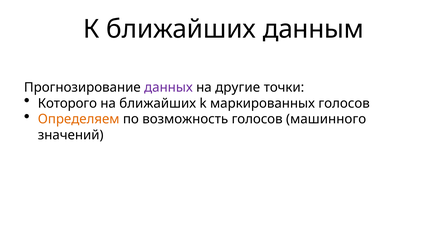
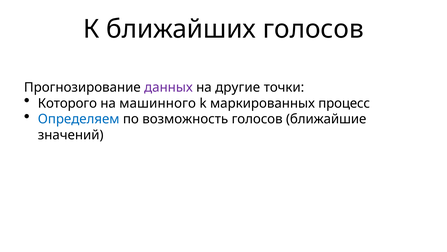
ближайших данным: данным -> голосов (313, 29)
на ближайших: ближайших -> машинного (158, 103)
маркированных голосов: голосов -> процесс (344, 103)
Определяем colour: orange -> blue (79, 119)
машинного: машинного -> ближайшие (326, 119)
